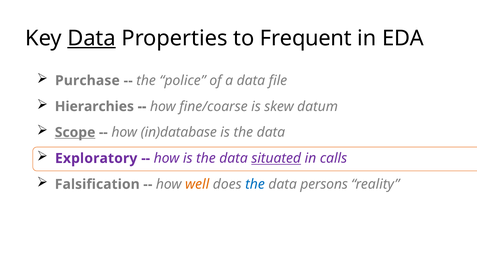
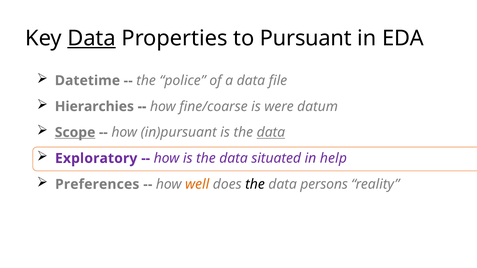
Frequent: Frequent -> Pursuant (306, 38)
Purchase: Purchase -> Datetime (87, 81)
skew: skew -> were (279, 107)
in)database: in)database -> in)pursuant (179, 133)
data underline: none -> present (271, 133)
situated underline: present -> none (276, 159)
calls: calls -> help (333, 159)
Falsification: Falsification -> Preferences (97, 184)
the colour: blue -> black (255, 184)
